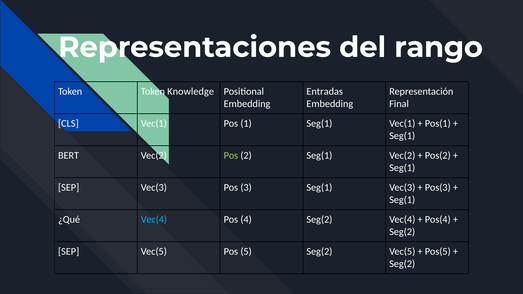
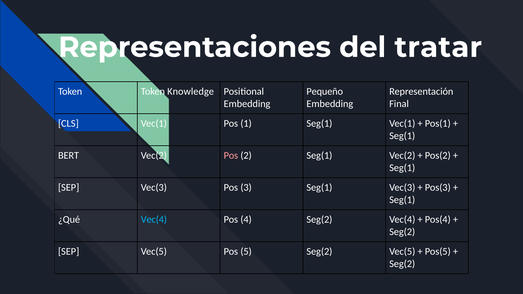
rango: rango -> tratar (438, 47)
Entradas: Entradas -> Pequeño (325, 92)
Pos colour: light green -> pink (231, 156)
